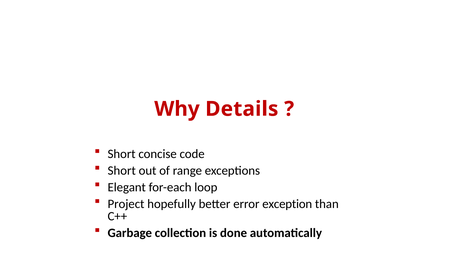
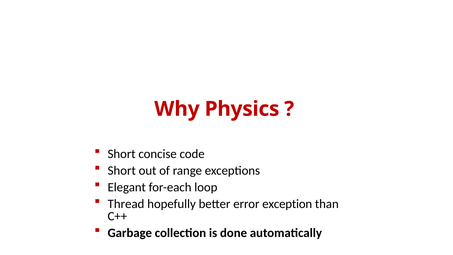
Details: Details -> Physics (242, 109)
Project: Project -> Thread (126, 204)
